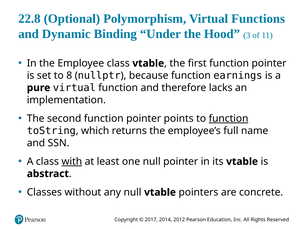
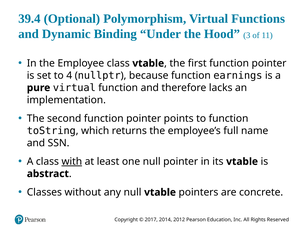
22.8: 22.8 -> 39.4 (29, 19)
8: 8 -> 4 (69, 75)
function underline: present -> none (229, 118)
